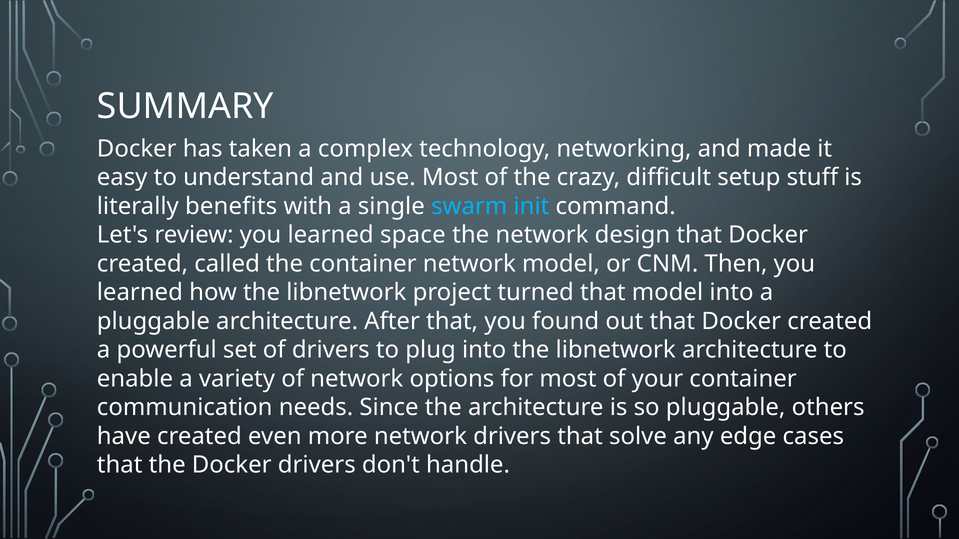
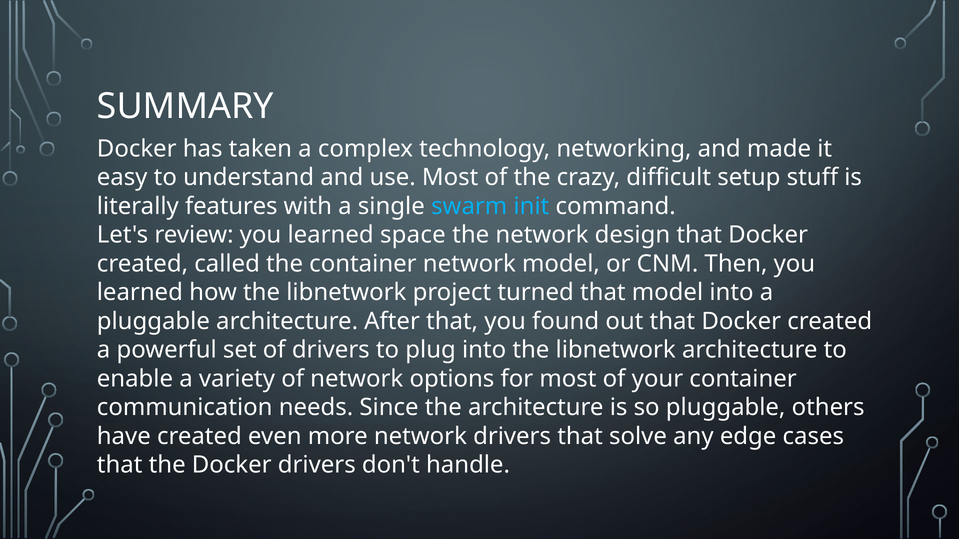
benefits: benefits -> features (231, 206)
